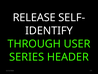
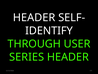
RELEASE: RELEASE -> HEADER (34, 17)
